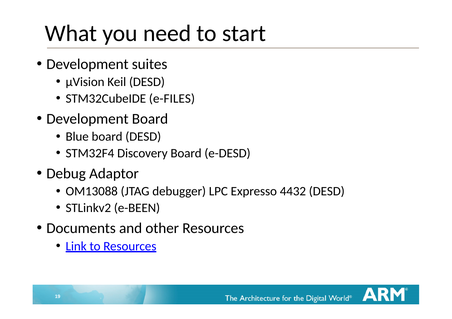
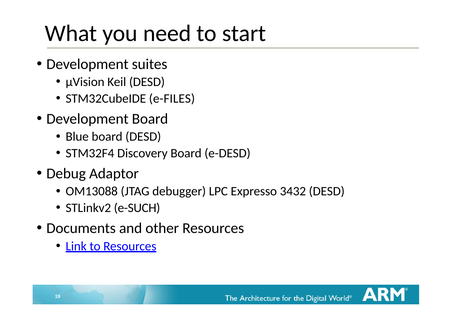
4432: 4432 -> 3432 (293, 192)
e-BEEN: e-BEEN -> e-SUCH (137, 208)
